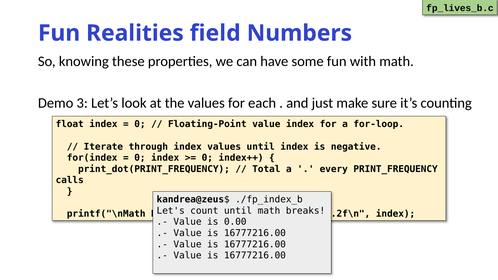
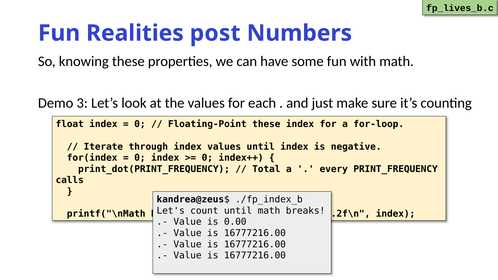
field: field -> post (215, 33)
Floating-Point value: value -> these (266, 124)
